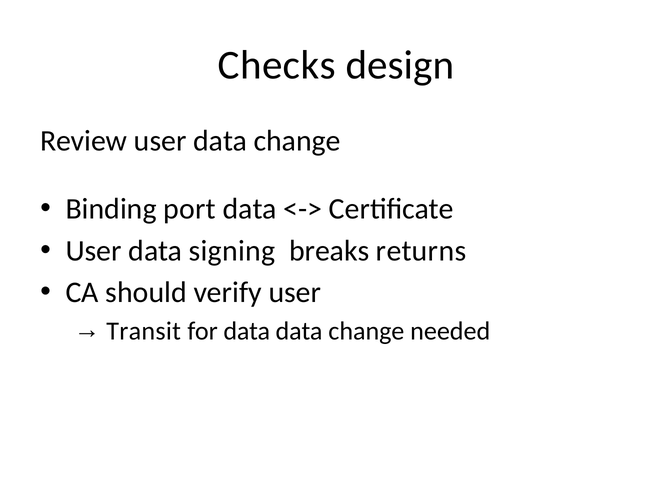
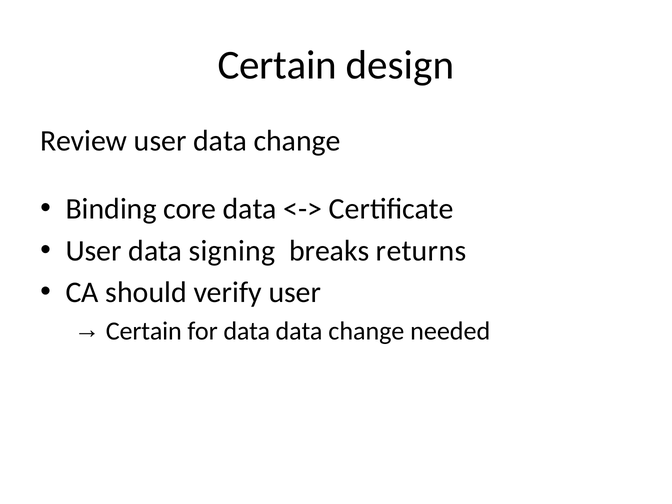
Checks: Checks -> Certain (277, 65)
port: port -> core (190, 209)
Transit: Transit -> Certain (144, 331)
